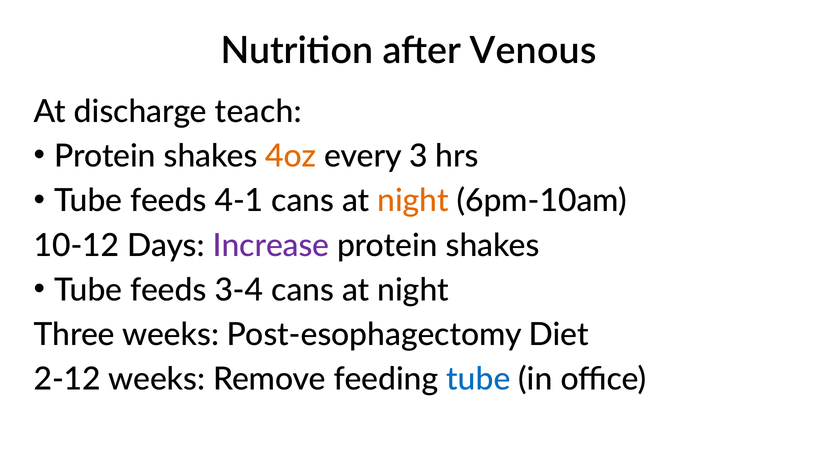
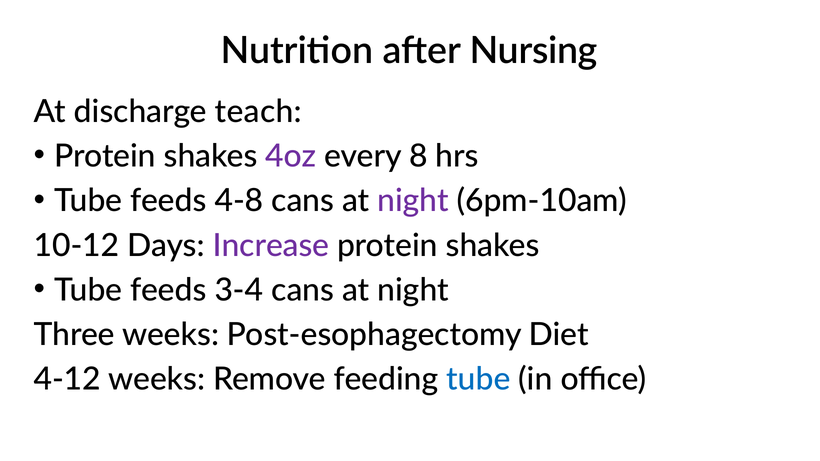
Venous: Venous -> Nursing (533, 51)
4oz colour: orange -> purple (291, 156)
3: 3 -> 8 (418, 156)
4-1: 4-1 -> 4-8 (239, 201)
night colour: orange -> purple (413, 201)
2-12: 2-12 -> 4-12 (67, 380)
